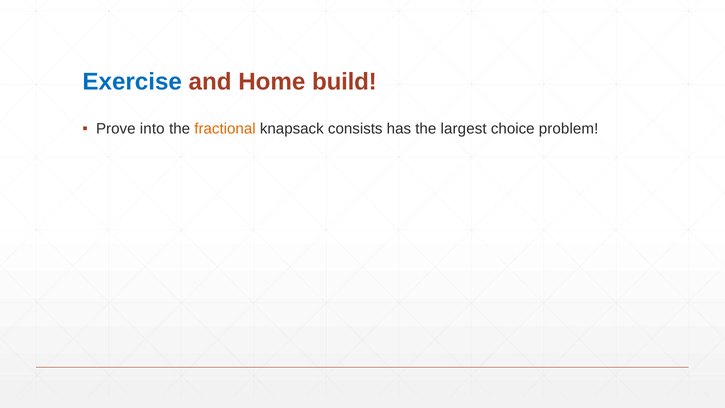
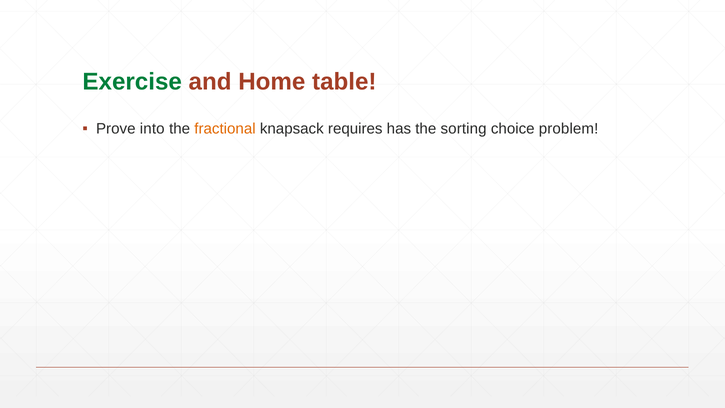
Exercise colour: blue -> green (132, 82)
build: build -> table (344, 82)
consists: consists -> requires (355, 129)
largest: largest -> sorting (464, 129)
